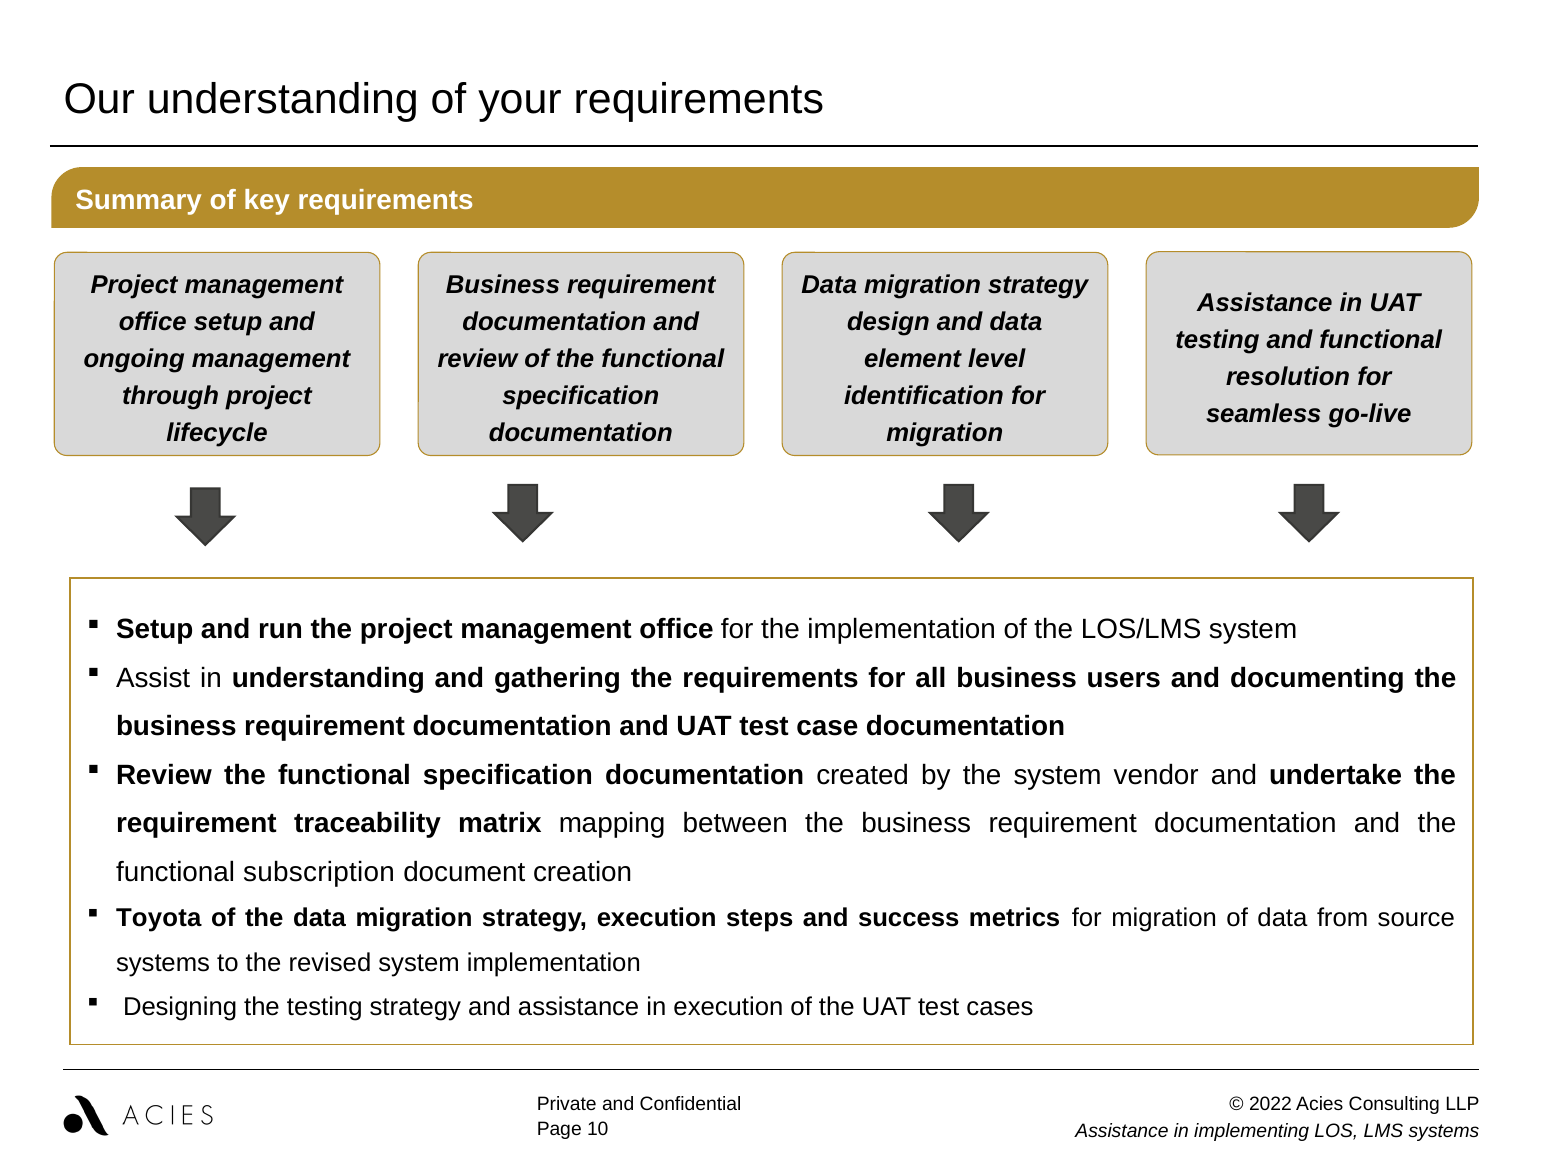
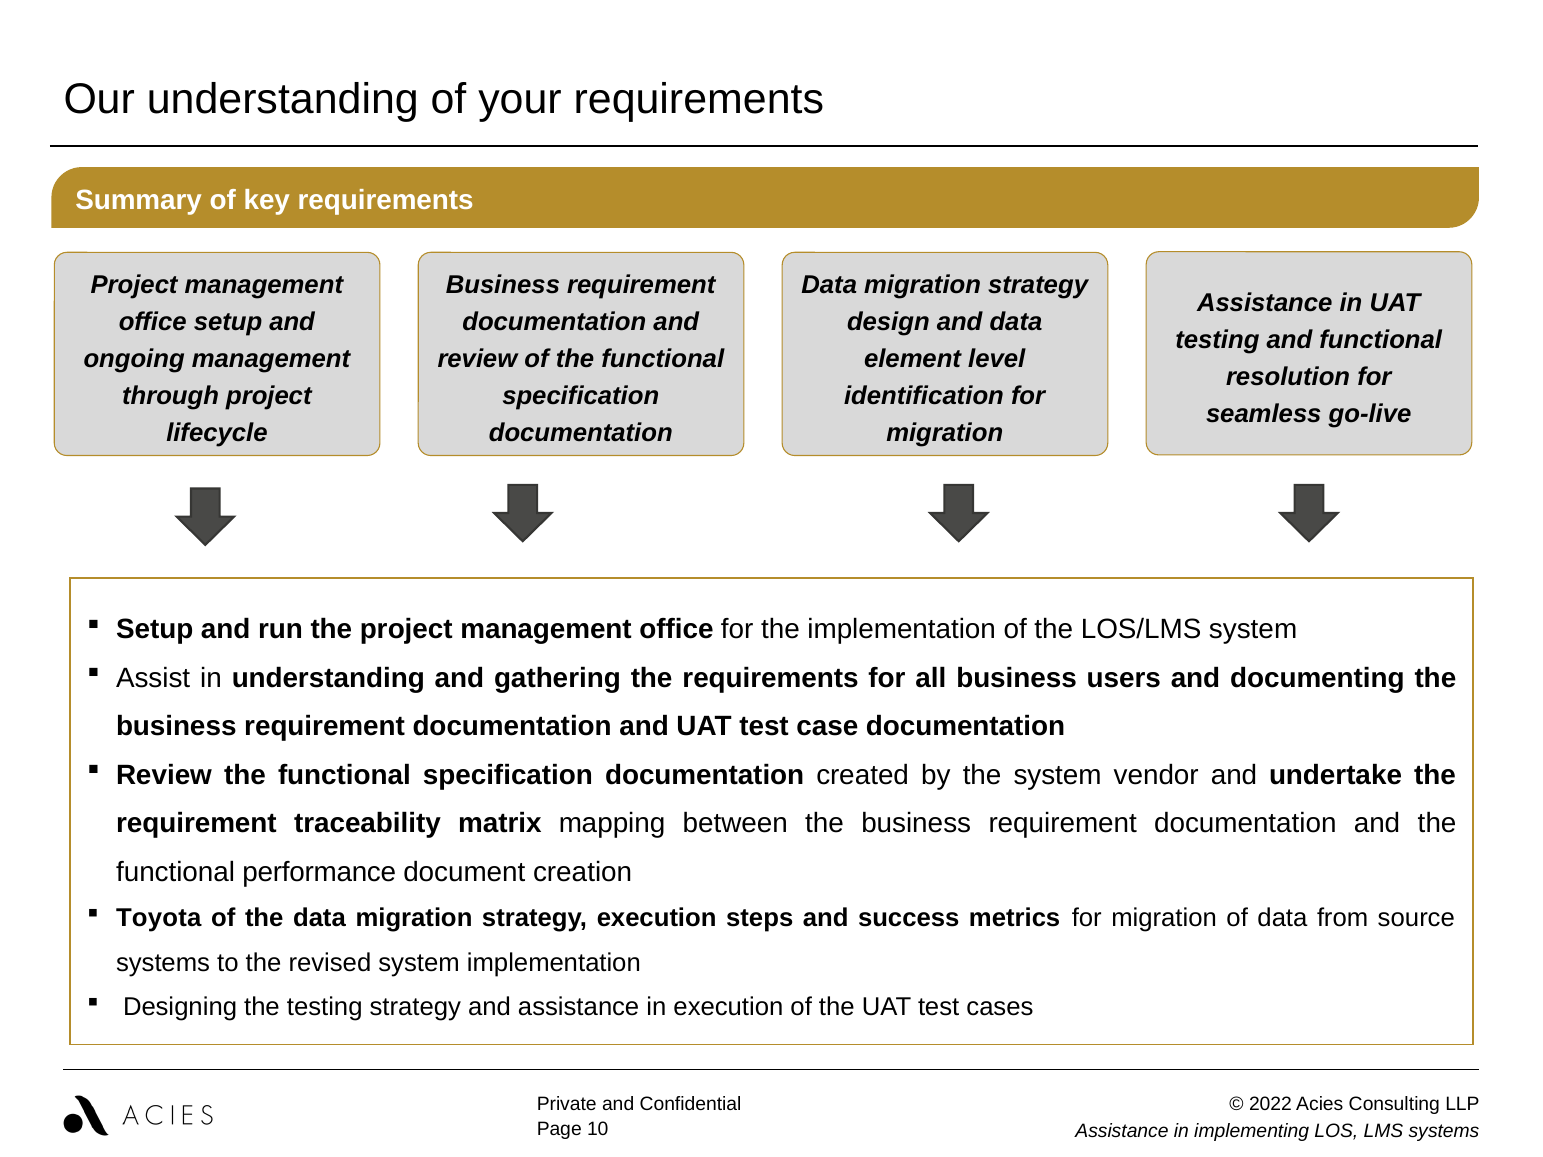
subscription: subscription -> performance (319, 872)
